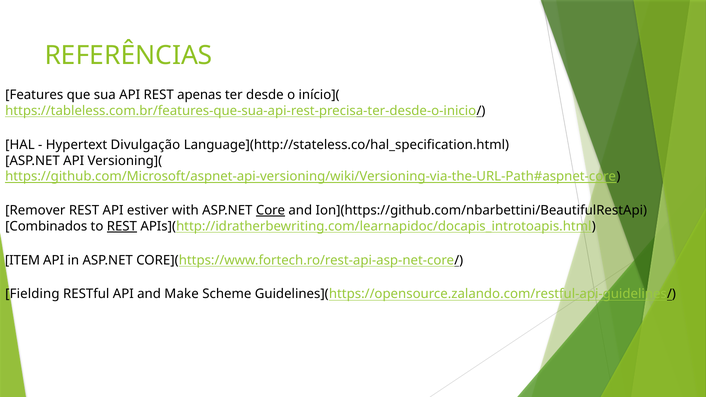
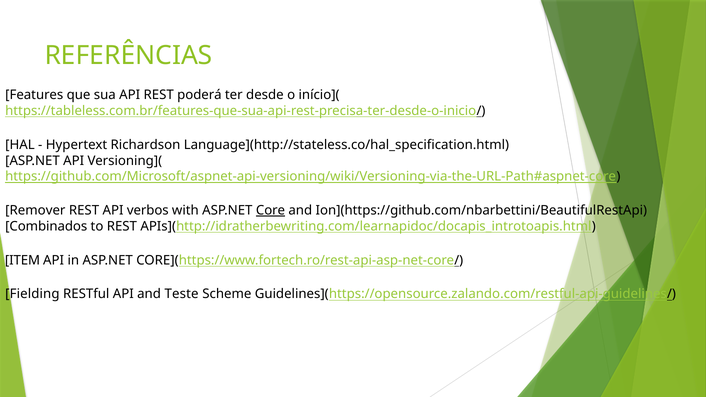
apenas: apenas -> poderá (199, 95)
Divulgação: Divulgação -> Richardson (145, 145)
estiver: estiver -> verbos (148, 211)
REST underline: present -> none (122, 226)
Make: Make -> Teste (182, 294)
